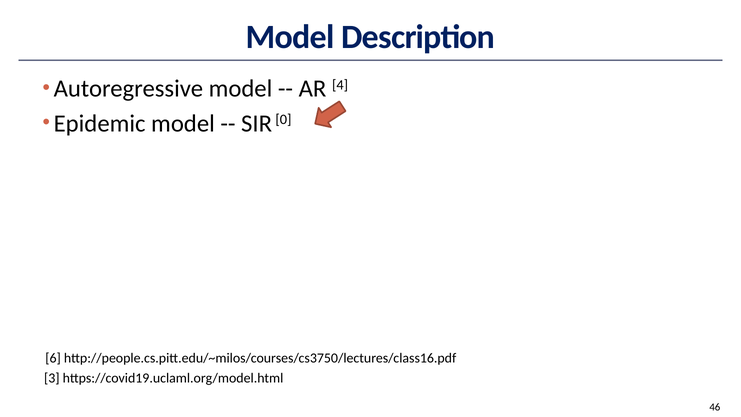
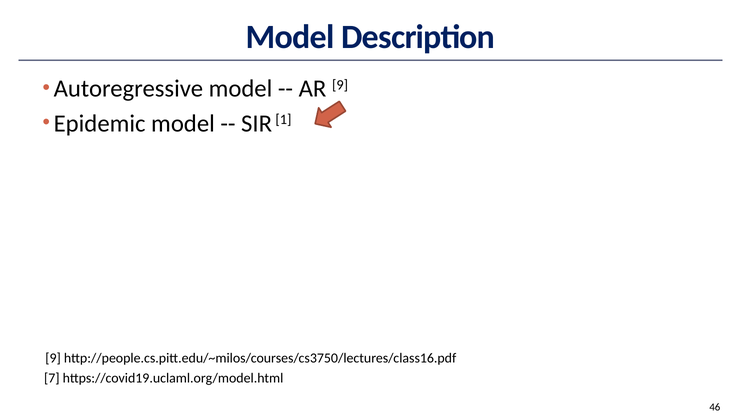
AR 4: 4 -> 9 (340, 85)
0: 0 -> 1 (283, 119)
6: 6 -> 9 (53, 358)
3: 3 -> 7 (52, 378)
